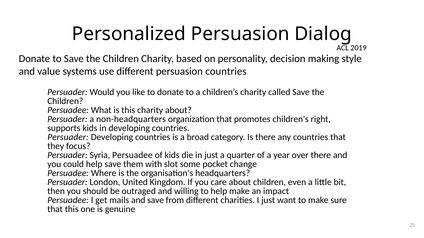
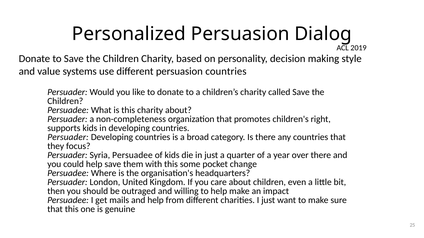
non-headquarters: non-headquarters -> non-completeness (131, 119)
with slot: slot -> this (171, 165)
and save: save -> help (156, 201)
